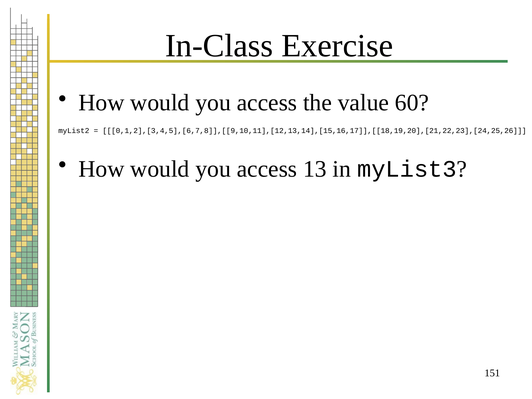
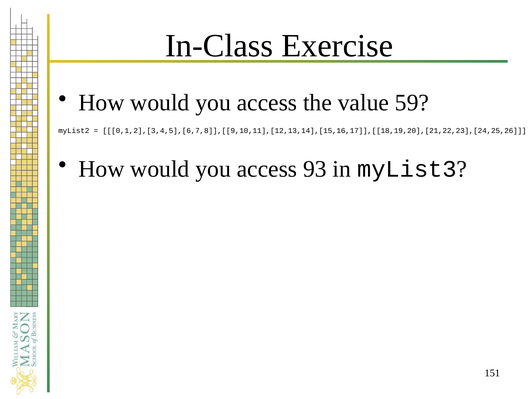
60: 60 -> 59 (412, 103)
13: 13 -> 93 (315, 169)
